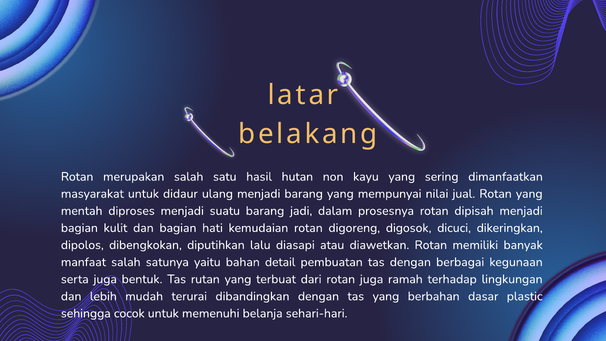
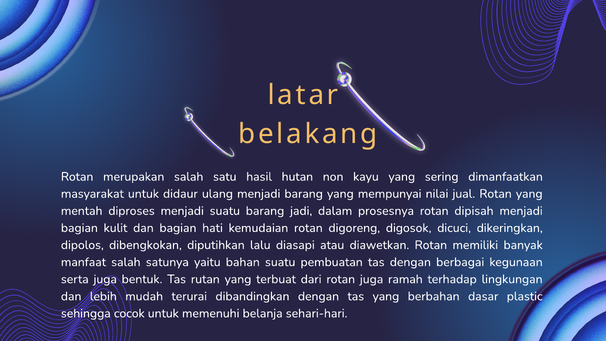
bahan detail: detail -> suatu (280, 262)
